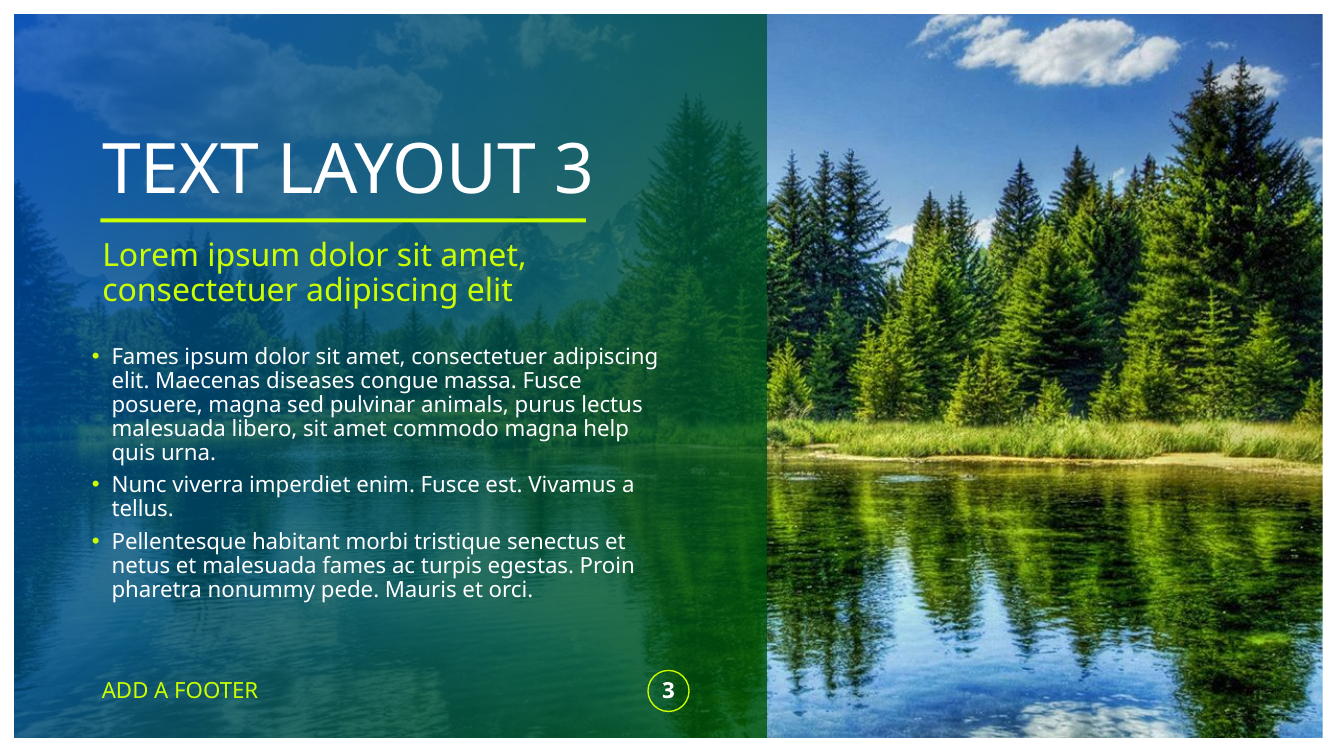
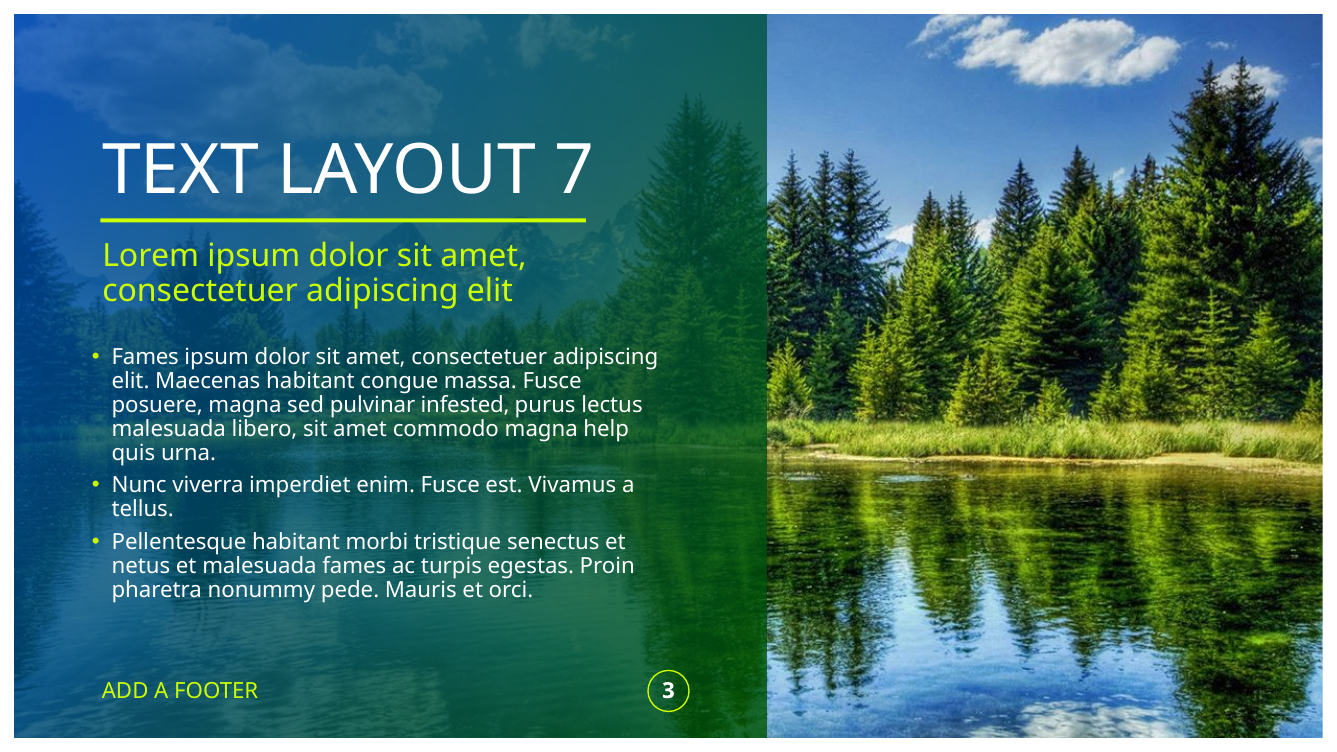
LAYOUT 3: 3 -> 7 (574, 171)
Maecenas diseases: diseases -> habitant (310, 381)
animals: animals -> infested (465, 405)
